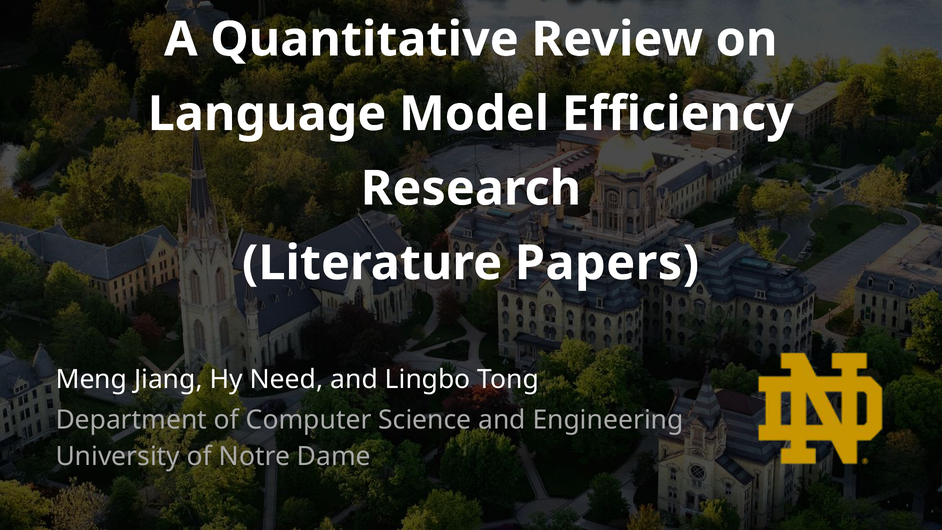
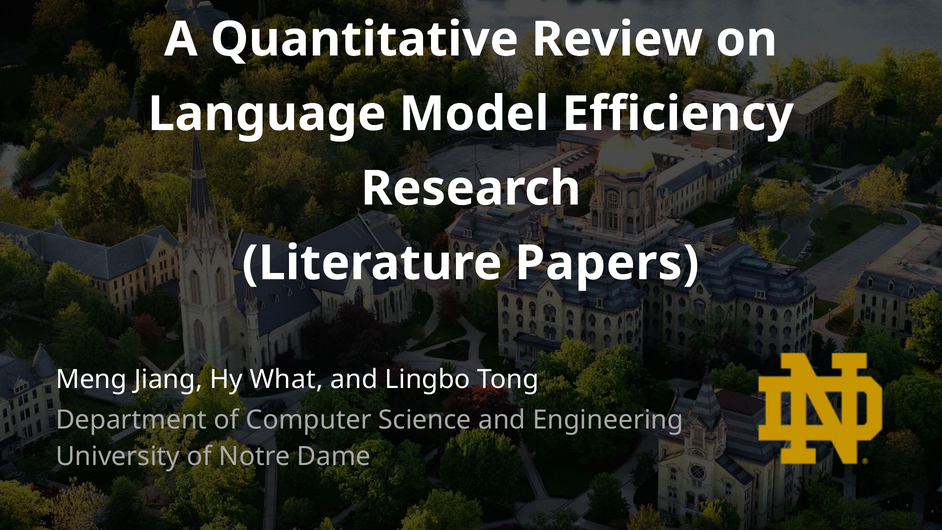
Need: Need -> What (286, 379)
